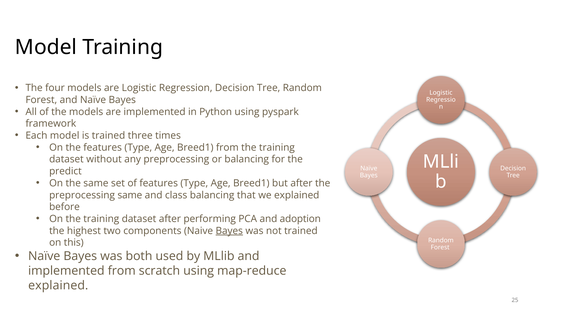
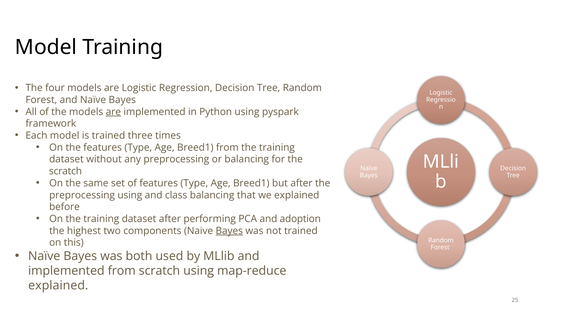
are underline: none -> present (113, 112)
predict: predict -> scratch (66, 172)
preprocessing same: same -> using (130, 195)
